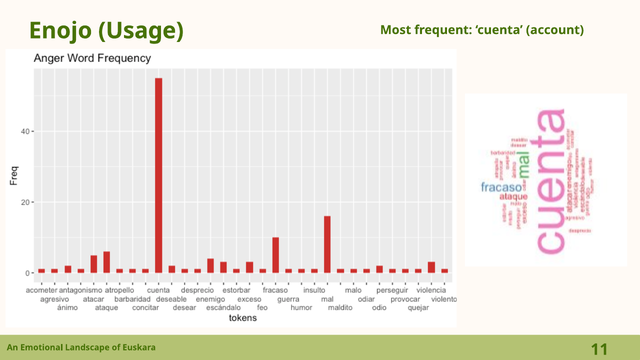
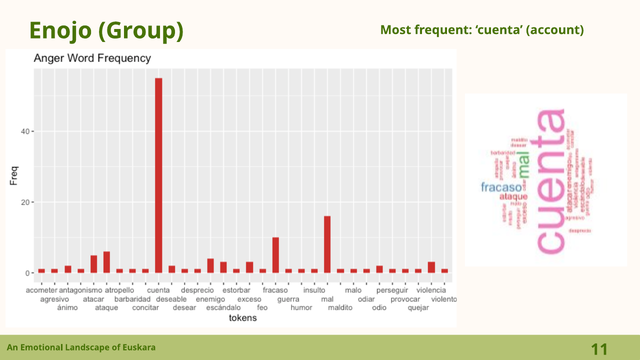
Usage: Usage -> Group (141, 31)
